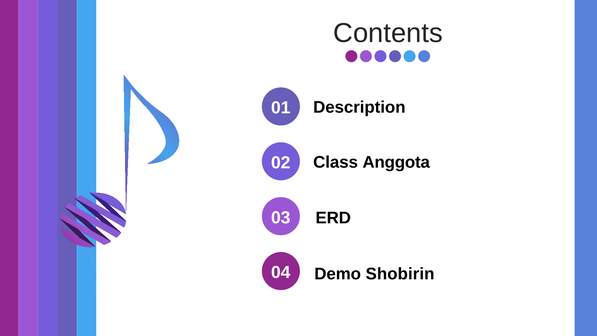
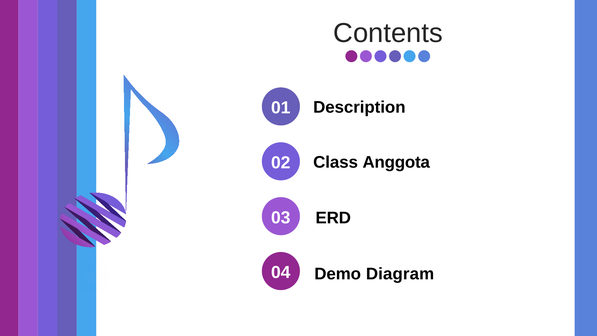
Shobirin: Shobirin -> Diagram (400, 274)
